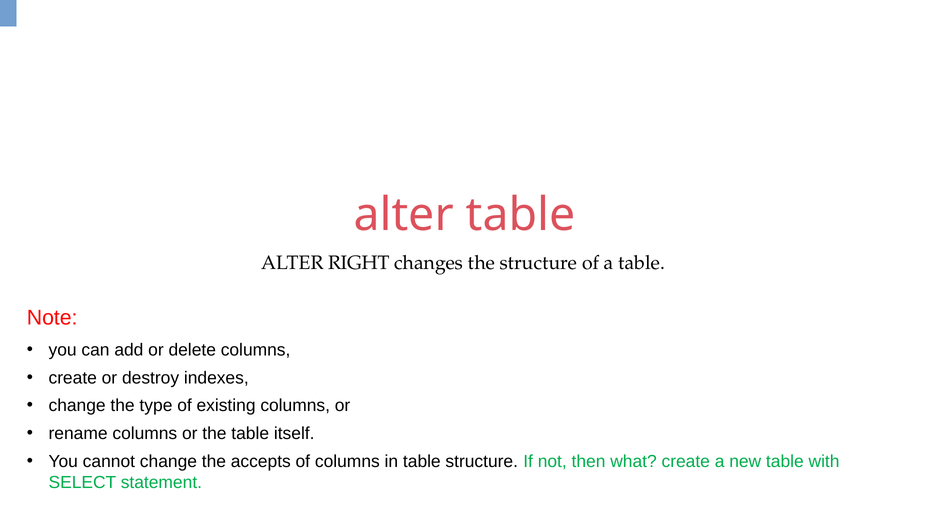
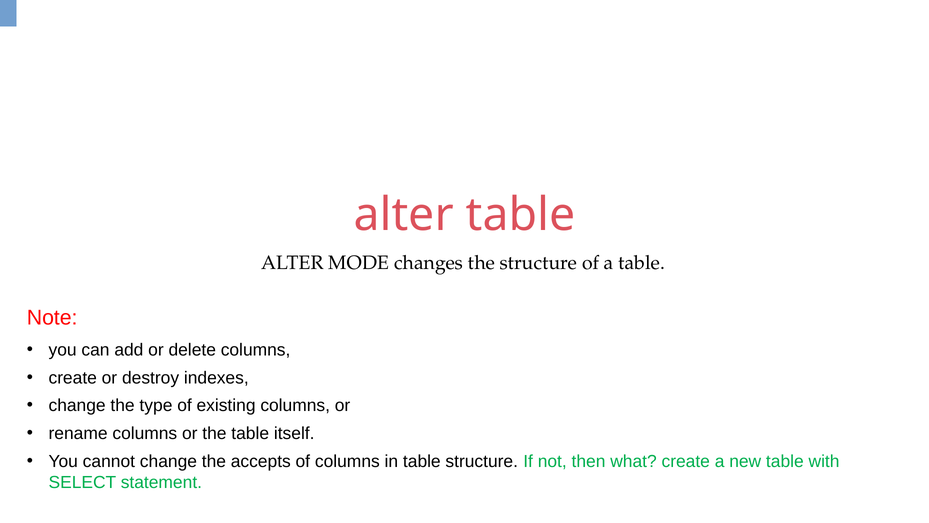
RIGHT: RIGHT -> MODE (359, 262)
